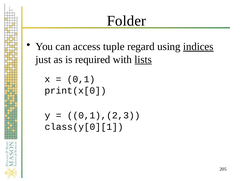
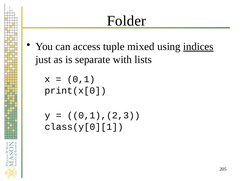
regard: regard -> mixed (141, 47)
required: required -> separate (93, 59)
lists underline: present -> none (143, 59)
